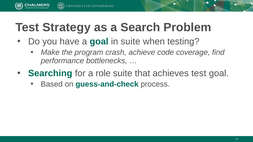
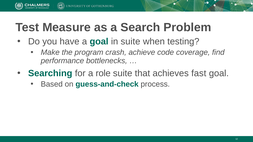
Strategy: Strategy -> Measure (67, 27)
achieves test: test -> fast (199, 73)
